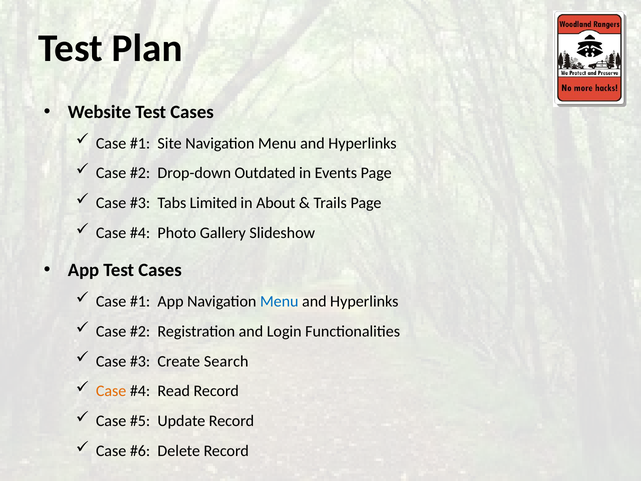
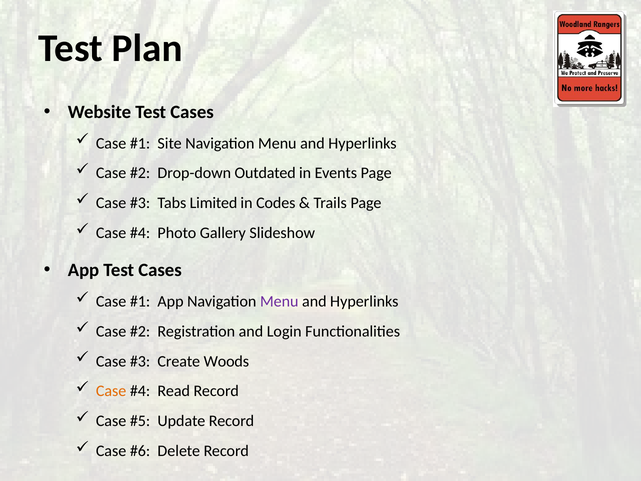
About: About -> Codes (276, 203)
Menu colour: blue -> purple (279, 301)
Search: Search -> Woods (226, 361)
